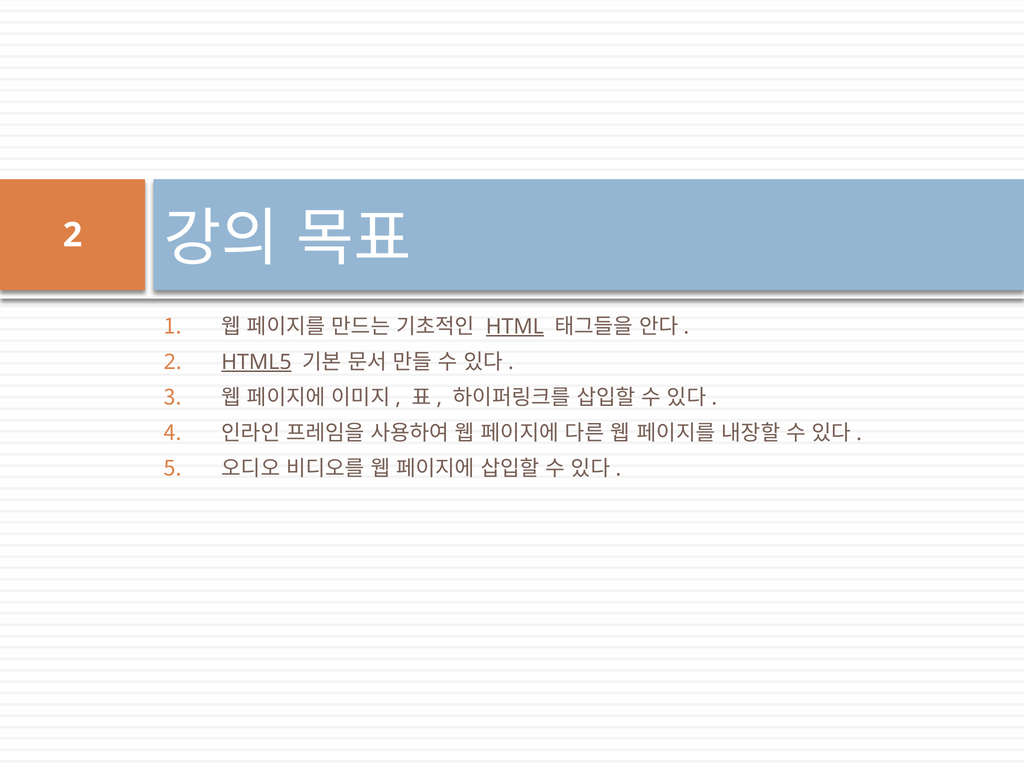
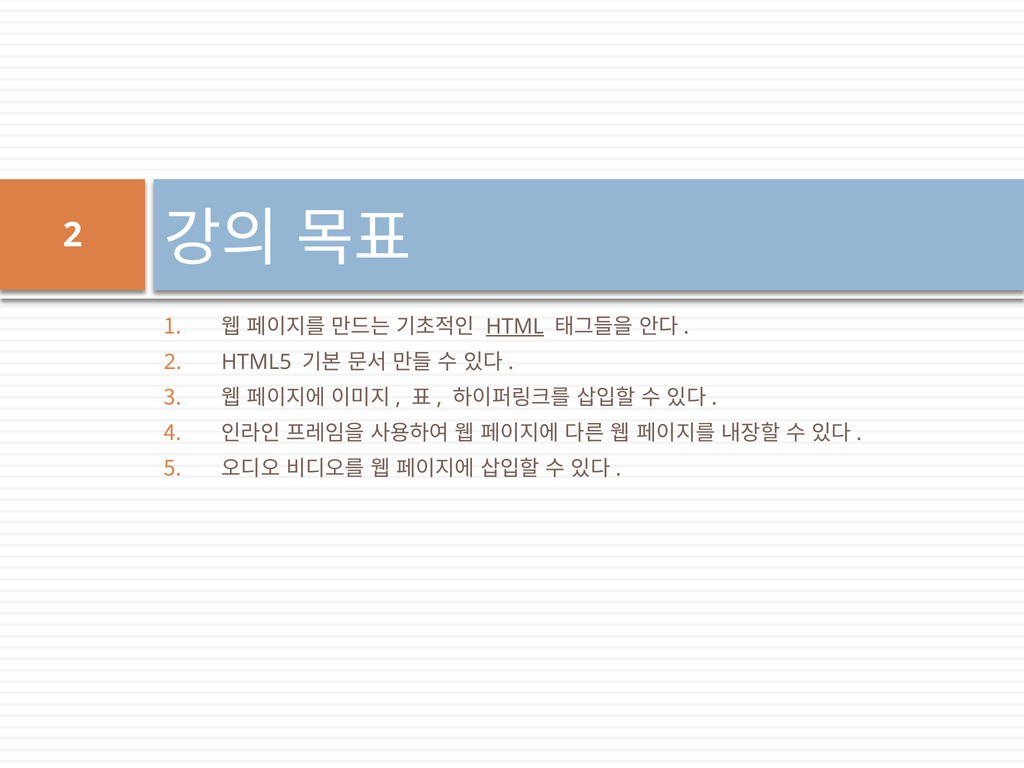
HTML5 underline: present -> none (256, 362)
